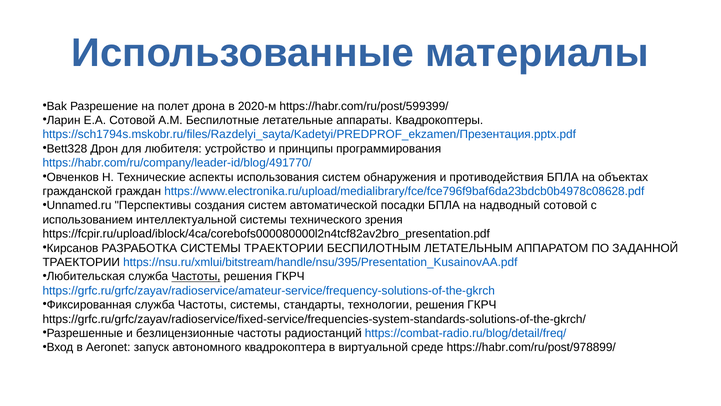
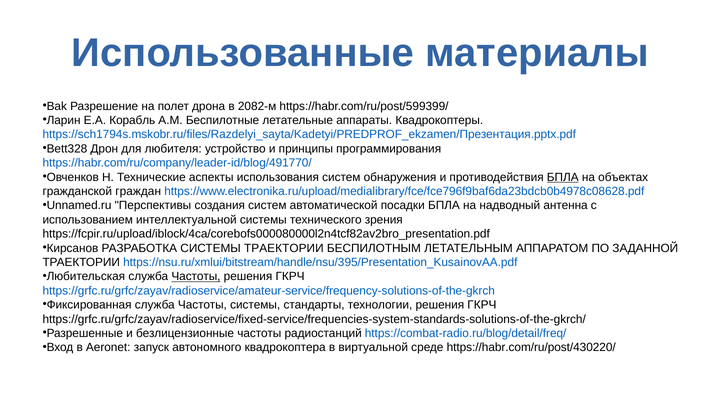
2020-м: 2020-м -> 2082-м (257, 106)
Е.А Сотовой: Сотовой -> Корабль (132, 120)
БПЛА underline: none -> present (563, 177)
надводный сотовой: сотовой -> антенна (566, 205)
https://habr.com/ru/post/978899/: https://habr.com/ru/post/978899/ -> https://habr.com/ru/post/430220/ (531, 347)
